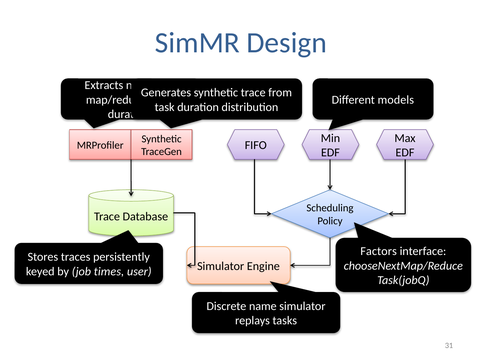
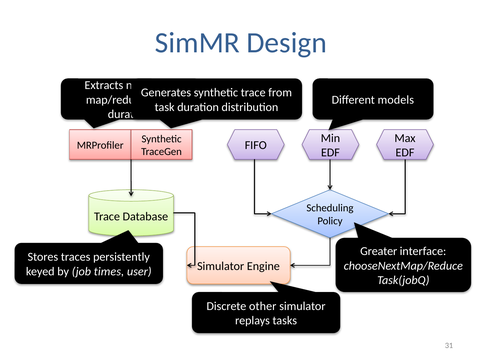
Factors: Factors -> Greater (379, 251)
name: name -> other (263, 306)
